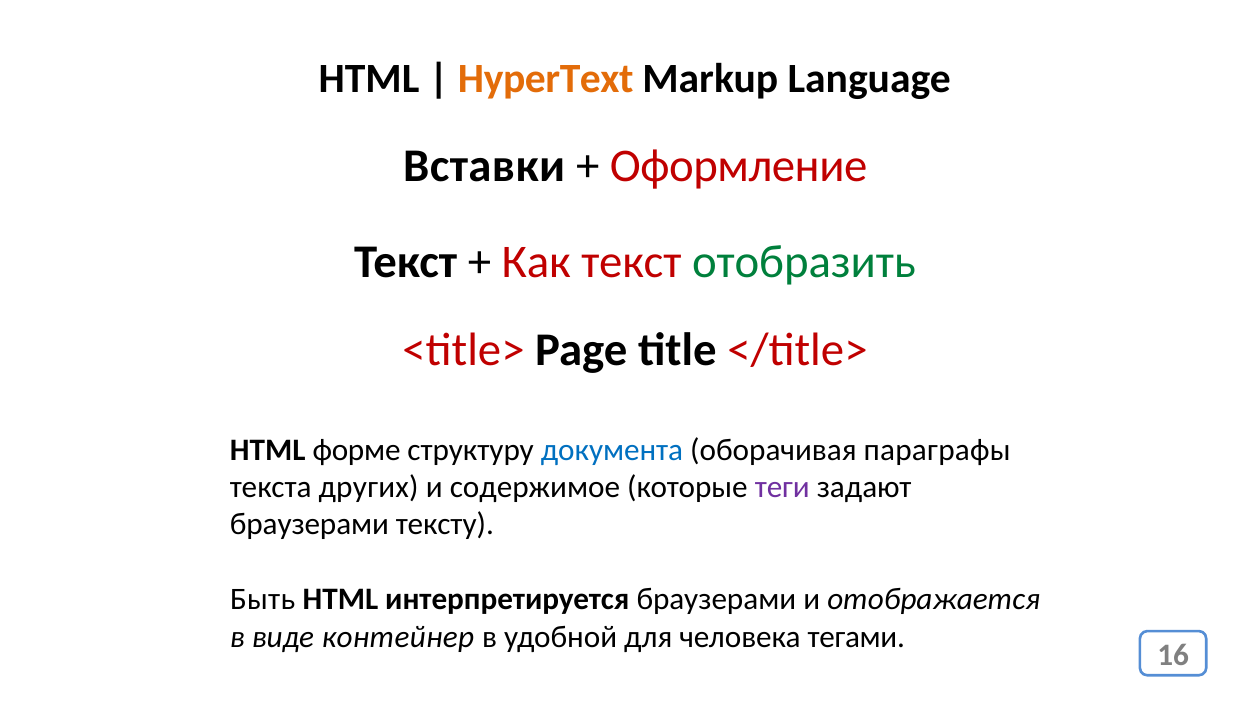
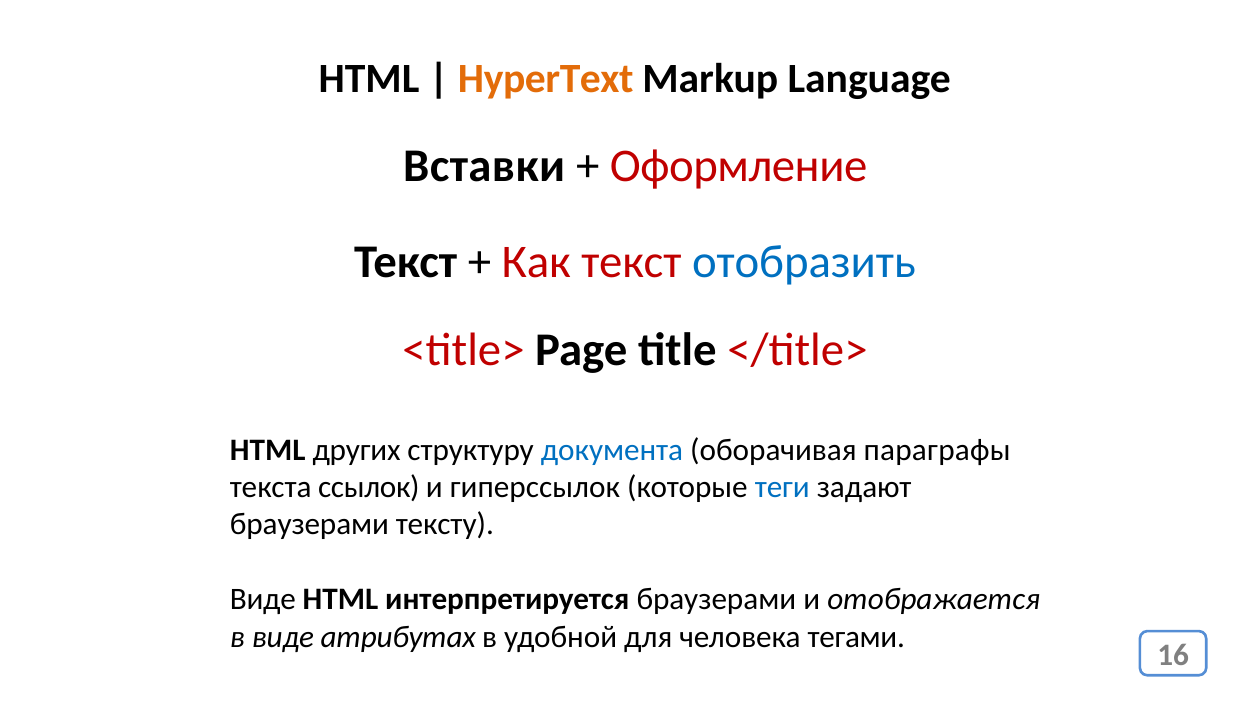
отобразить colour: green -> blue (804, 262)
форме: форме -> других (357, 450)
других: других -> ссылок (369, 487)
содержимое: содержимое -> гиперссылок (535, 487)
теги colour: purple -> blue (782, 487)
Быть: Быть -> Виде (263, 600)
контейнер: контейнер -> атрибутах (398, 637)
